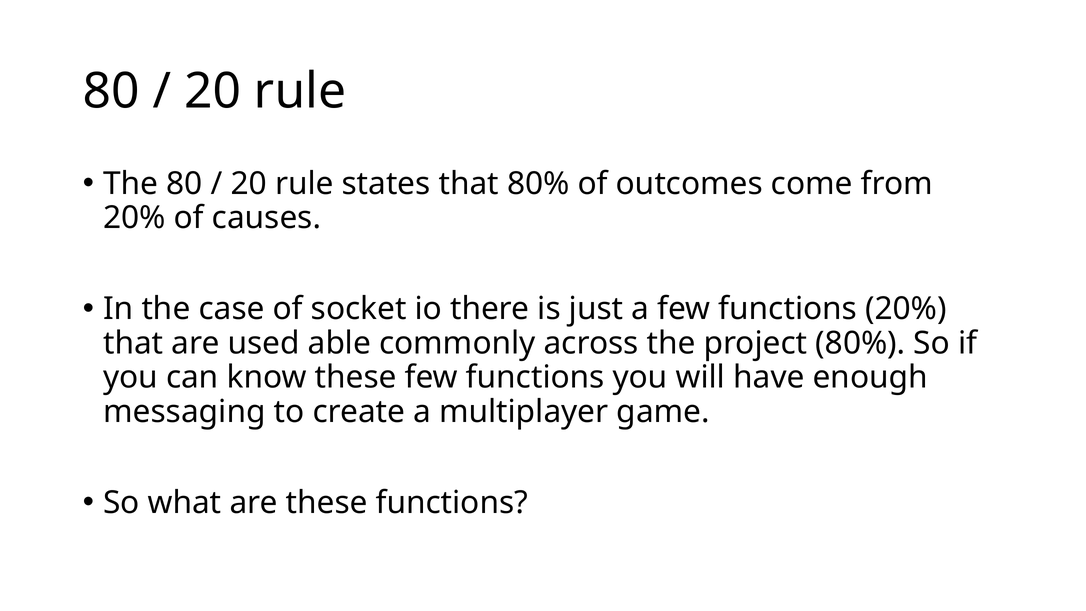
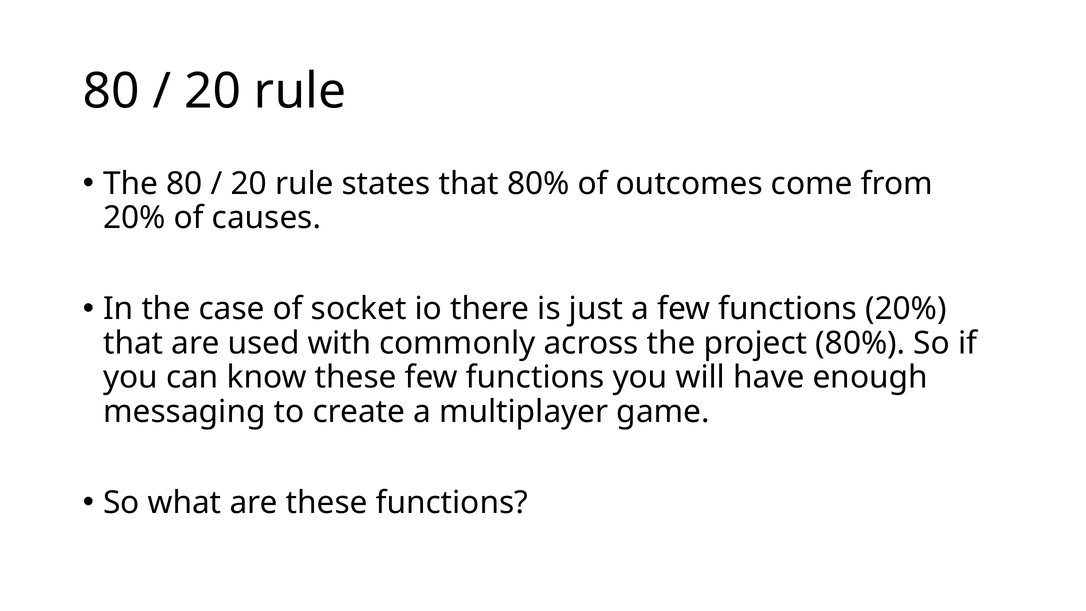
able: able -> with (339, 343)
